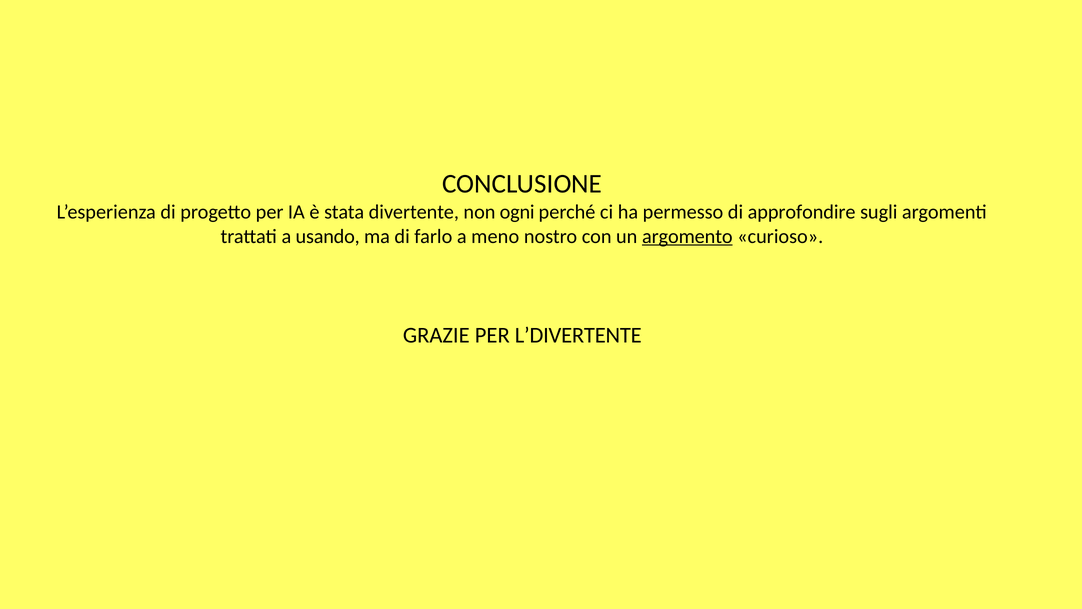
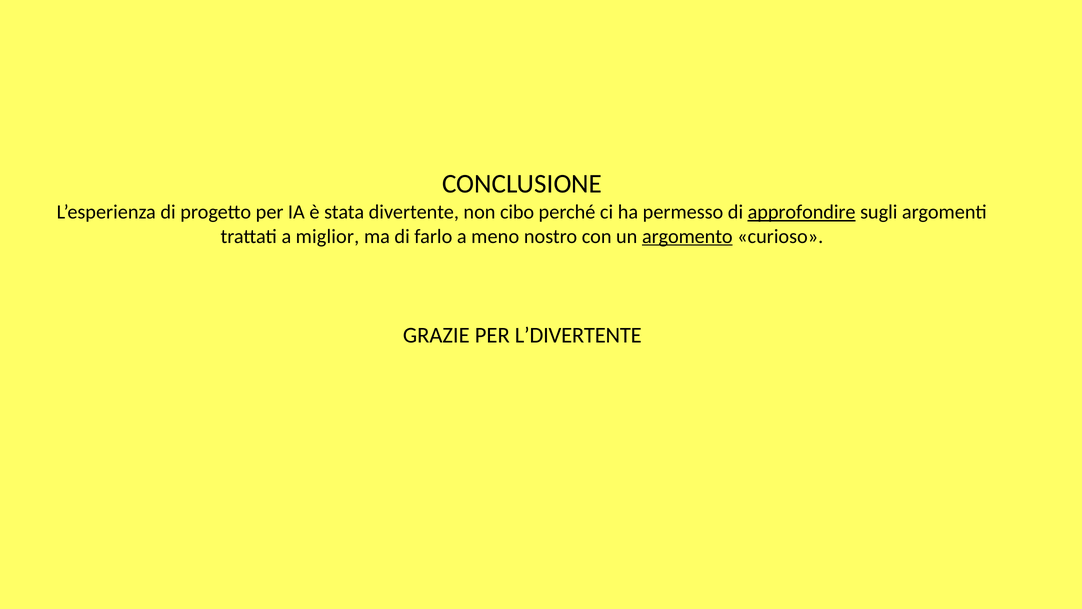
ogni: ogni -> cibo (517, 212)
approfondire underline: none -> present (802, 212)
usando: usando -> miglior (327, 236)
